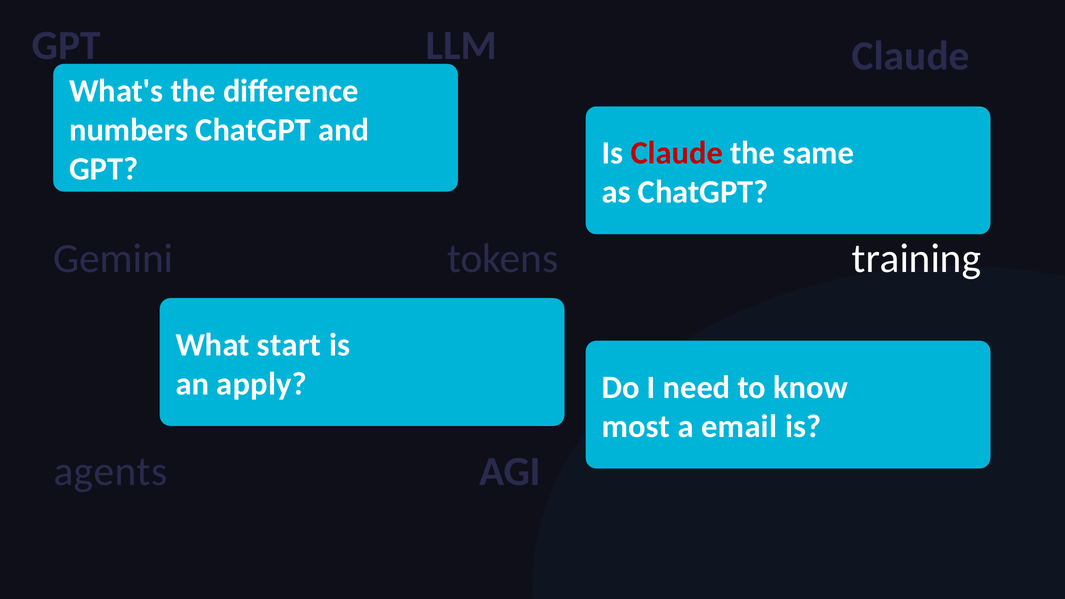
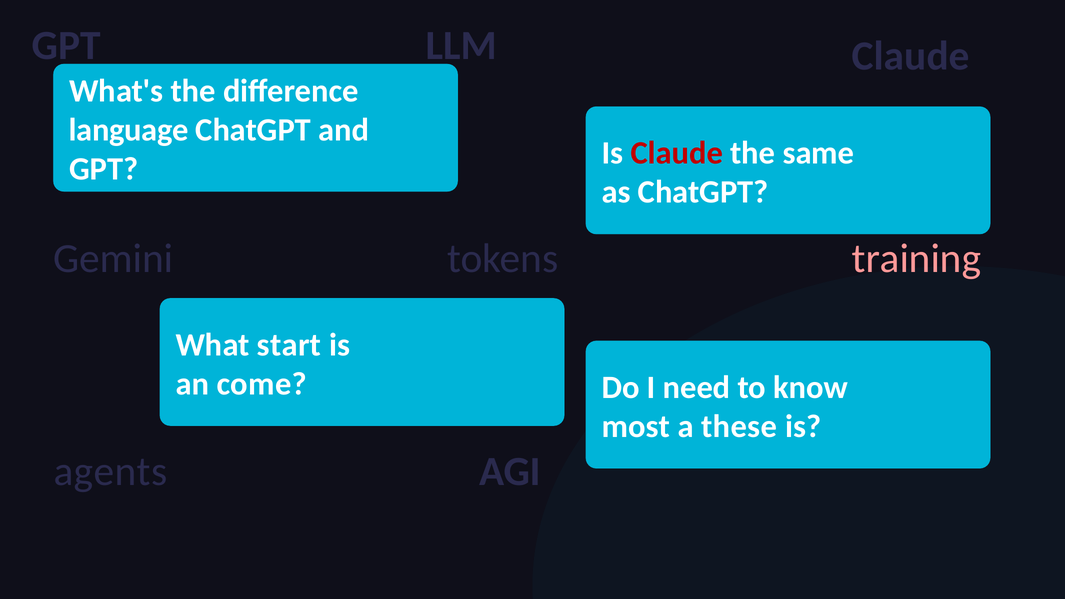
numbers: numbers -> language (129, 130)
training colour: white -> pink (916, 258)
apply: apply -> come (262, 384)
email: email -> these (739, 426)
